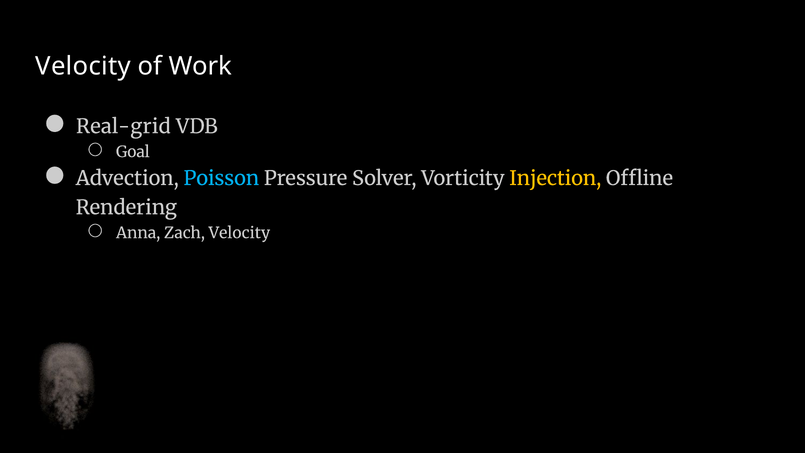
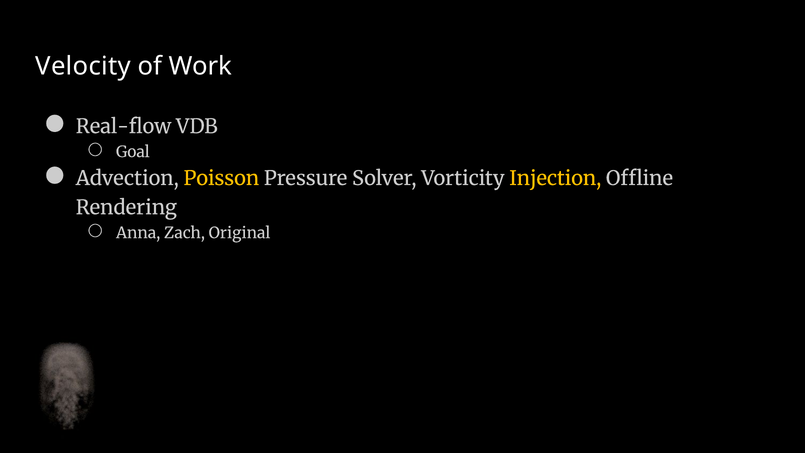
Real-grid: Real-grid -> Real-flow (123, 127)
Poisson colour: light blue -> yellow (221, 178)
Zach Velocity: Velocity -> Original (239, 233)
